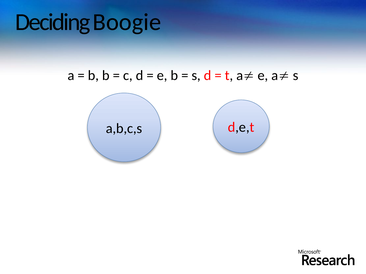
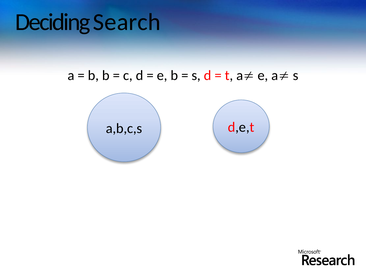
Boogie: Boogie -> Search (127, 22)
